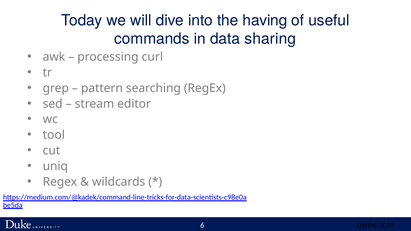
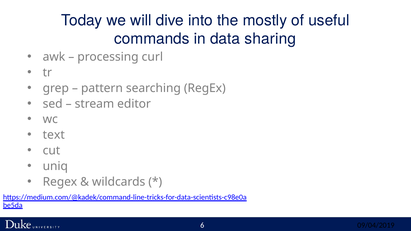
having: having -> mostly (265, 20)
tool: tool -> text (54, 135)
